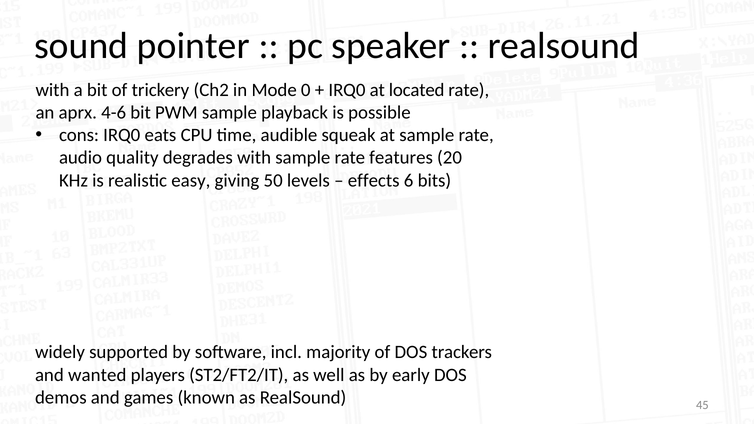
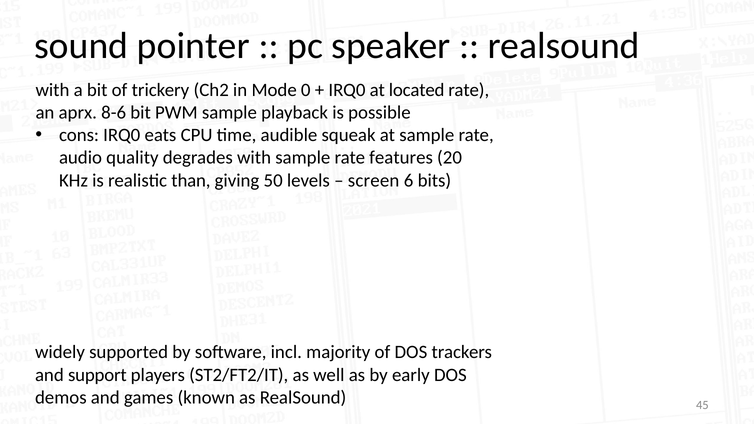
4-6: 4-6 -> 8-6 (114, 113)
easy: easy -> than (191, 180)
effects: effects -> screen (374, 180)
wanted: wanted -> support (97, 375)
